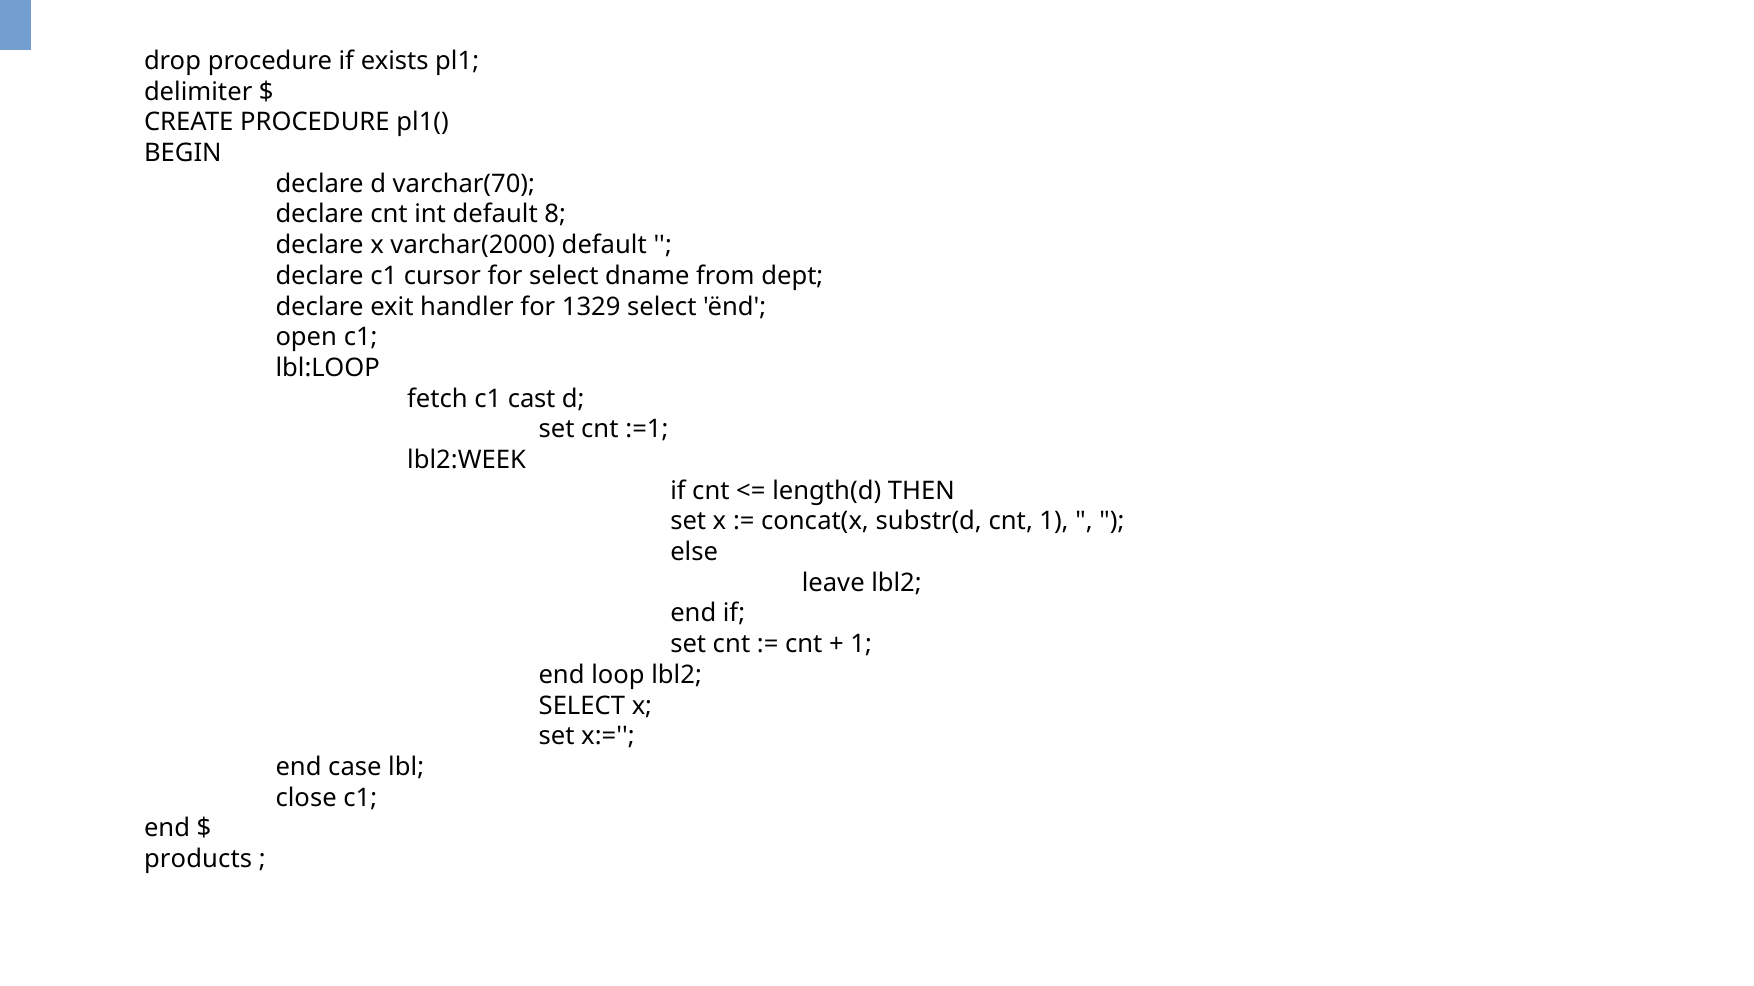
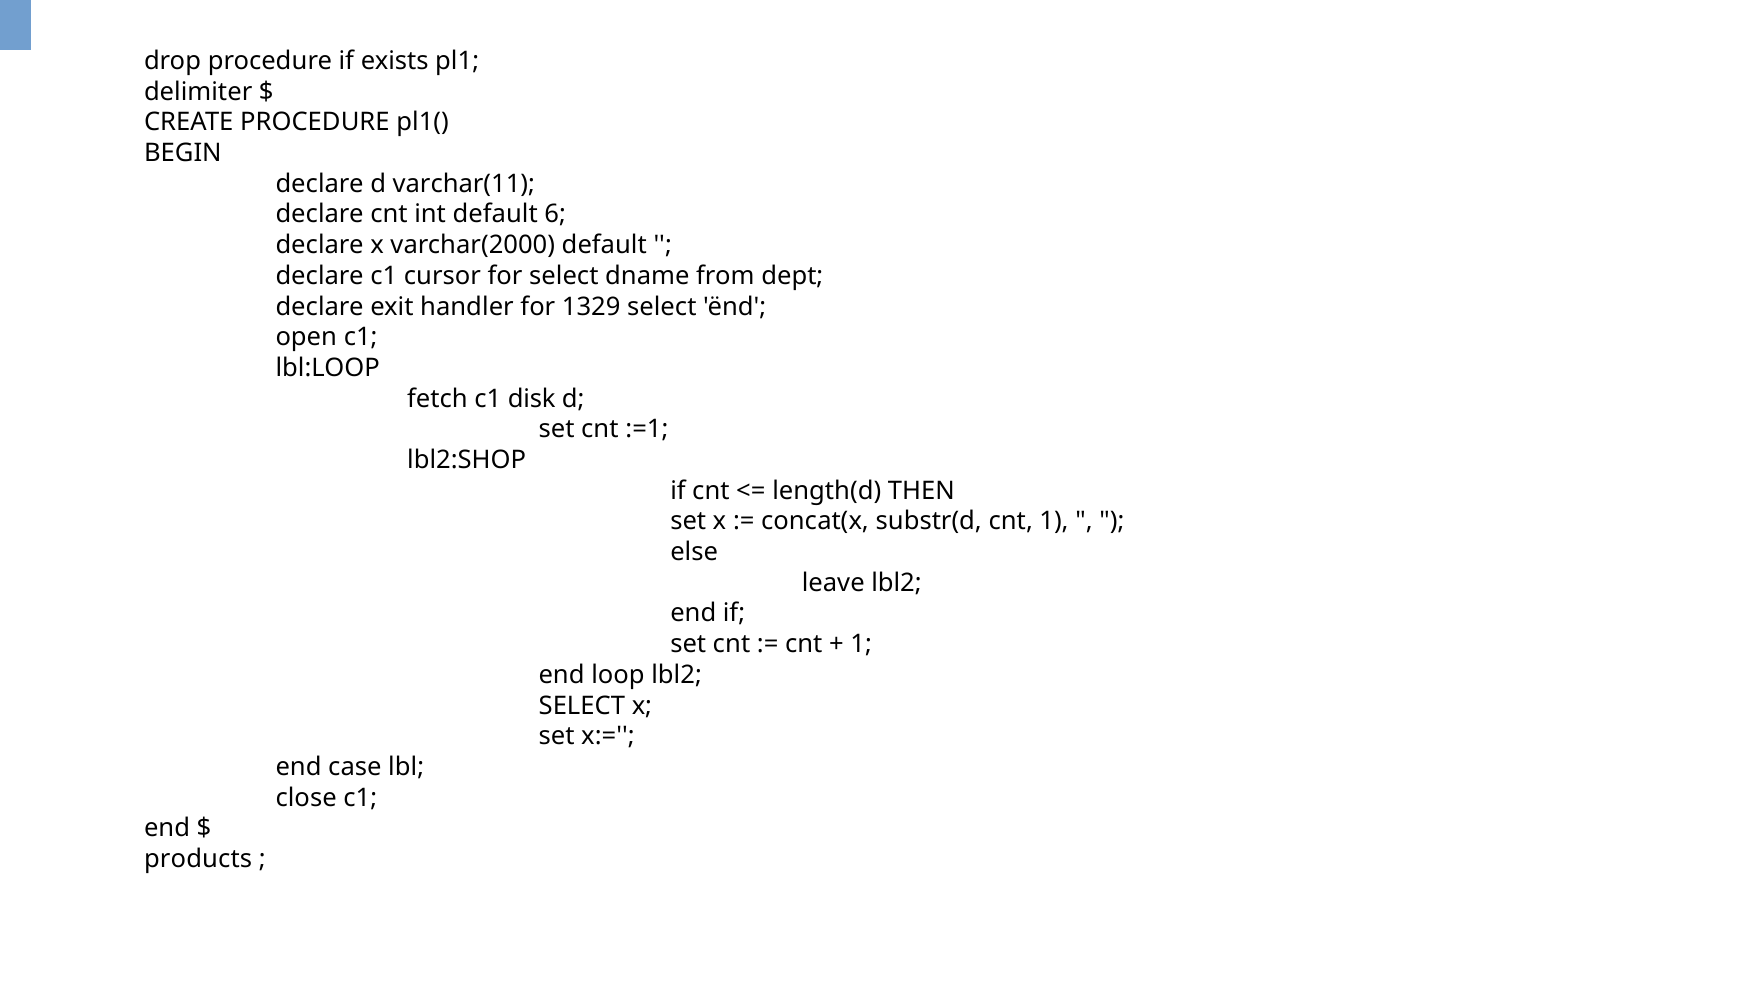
varchar(70: varchar(70 -> varchar(11 (464, 184)
8: 8 -> 6 (555, 215)
cast: cast -> disk (532, 399)
lbl2:WEEK: lbl2:WEEK -> lbl2:SHOP (467, 460)
